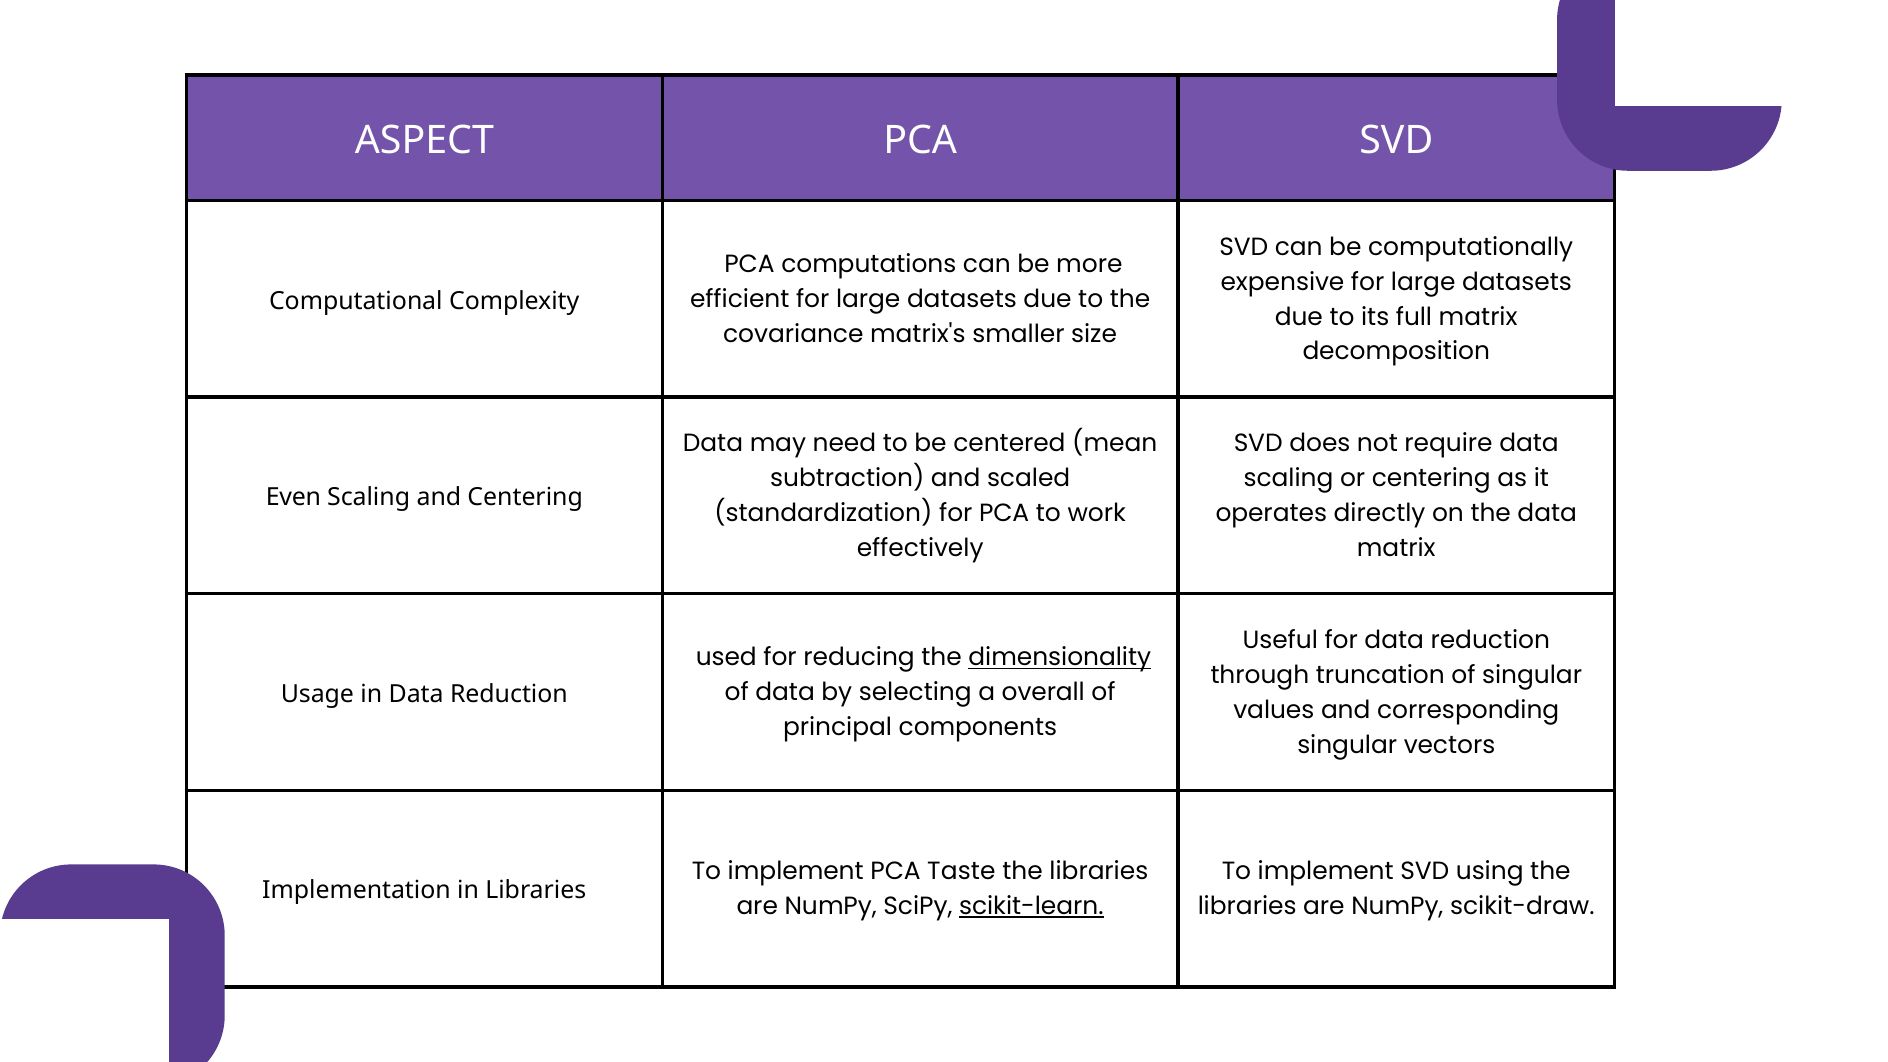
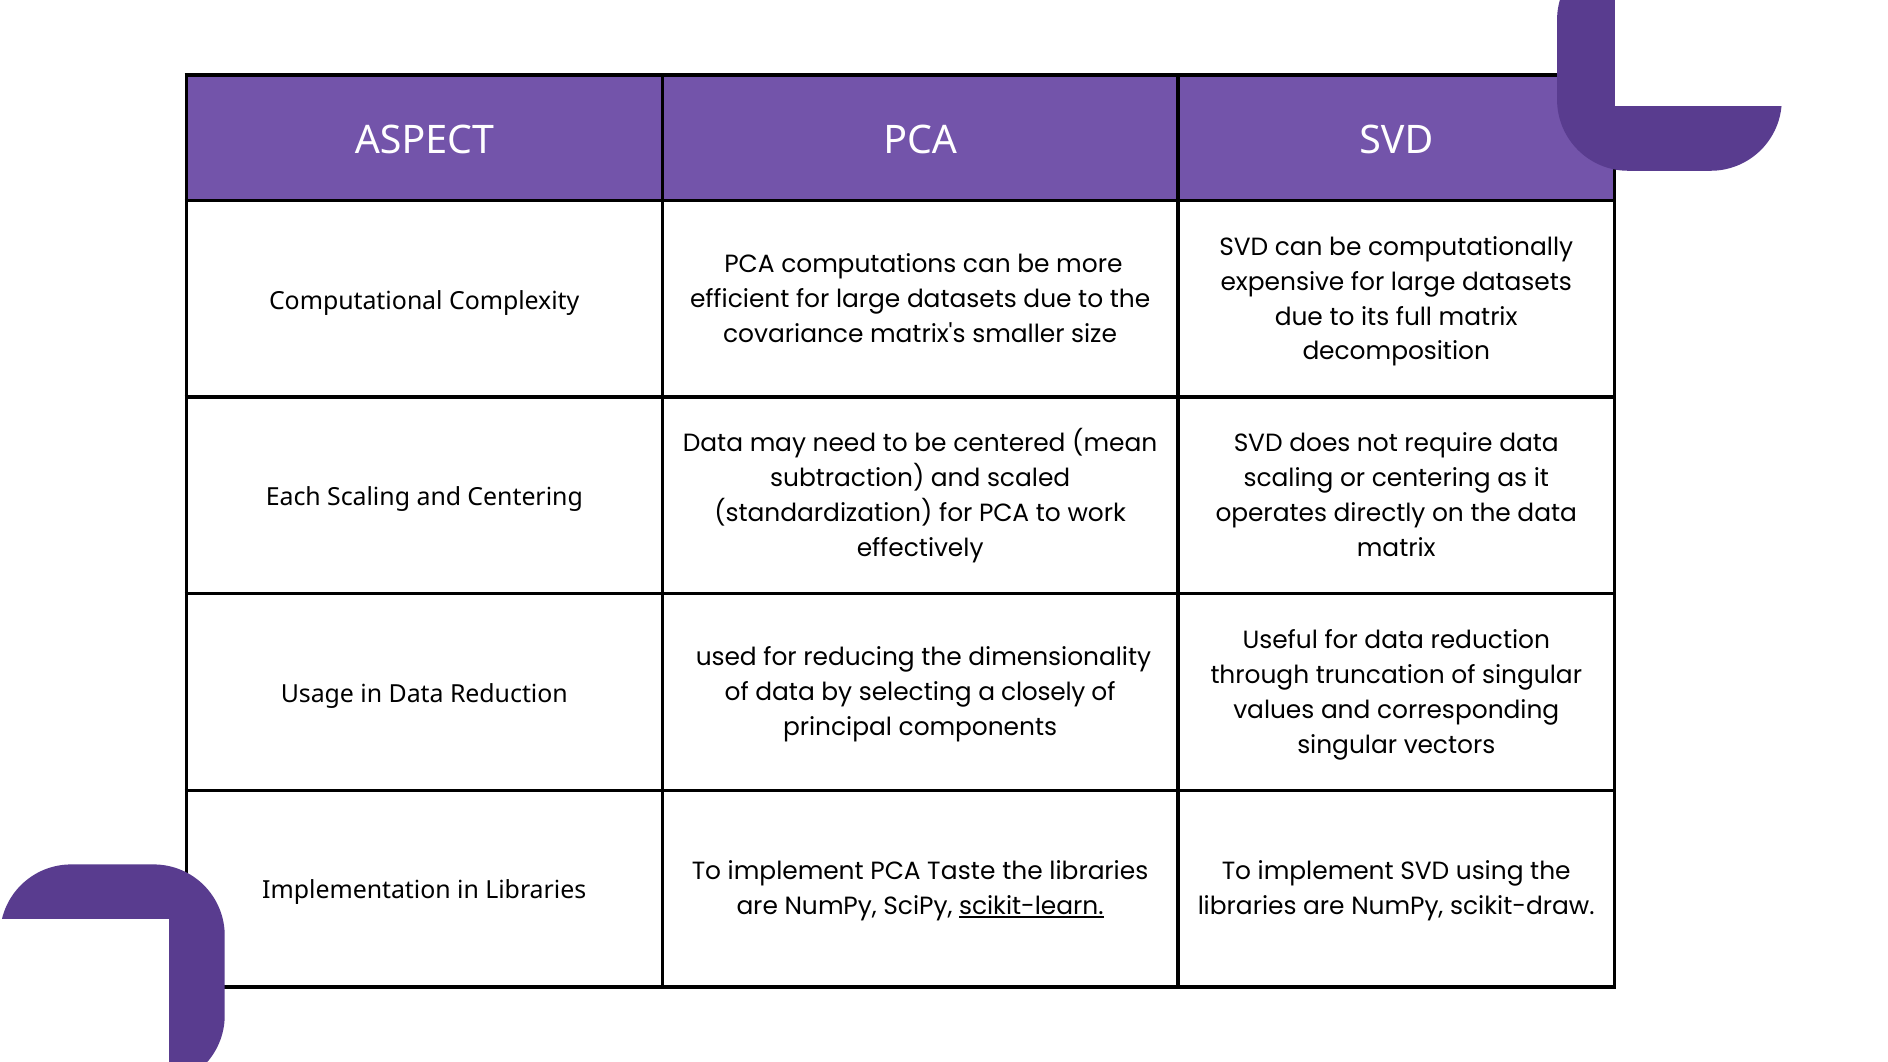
Even: Even -> Each (293, 497)
dimensionality underline: present -> none (1060, 658)
overall: overall -> closely (1043, 693)
